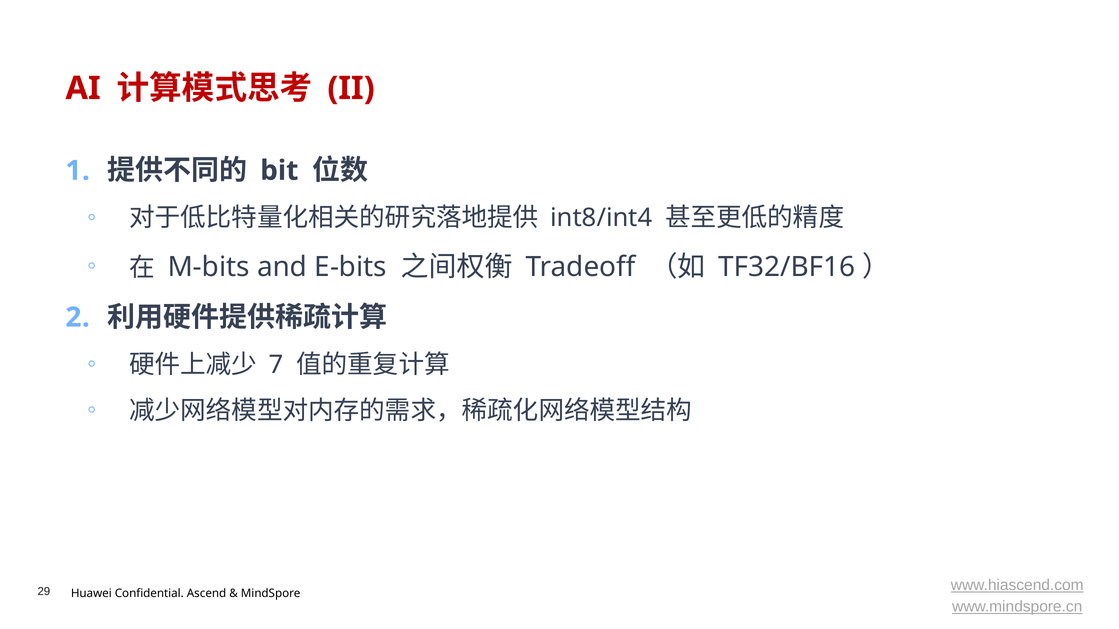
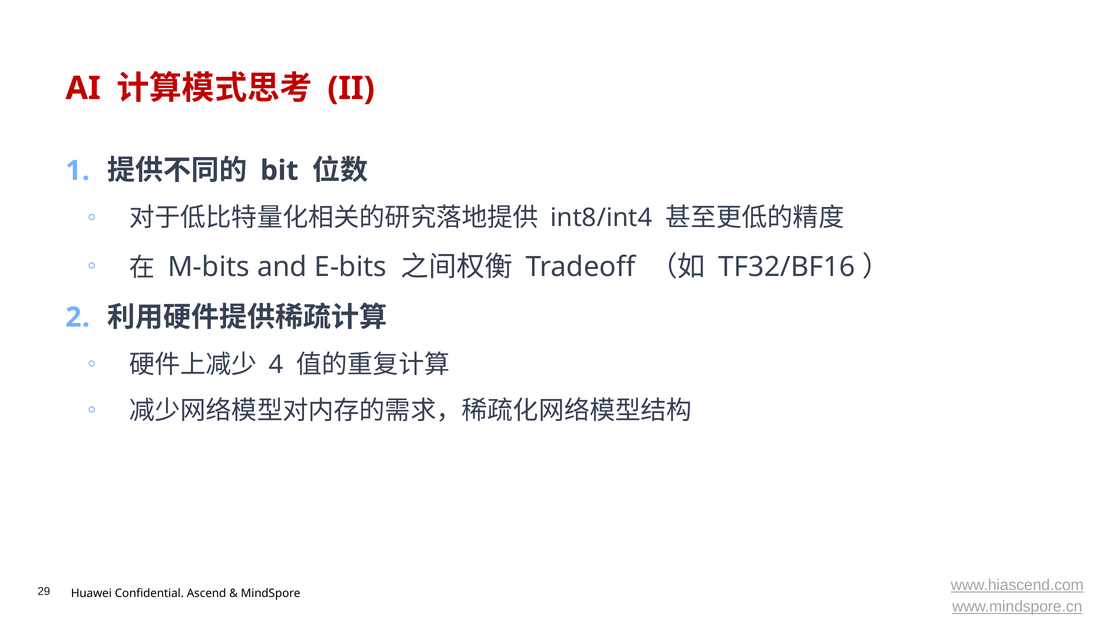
7: 7 -> 4 (276, 365)
